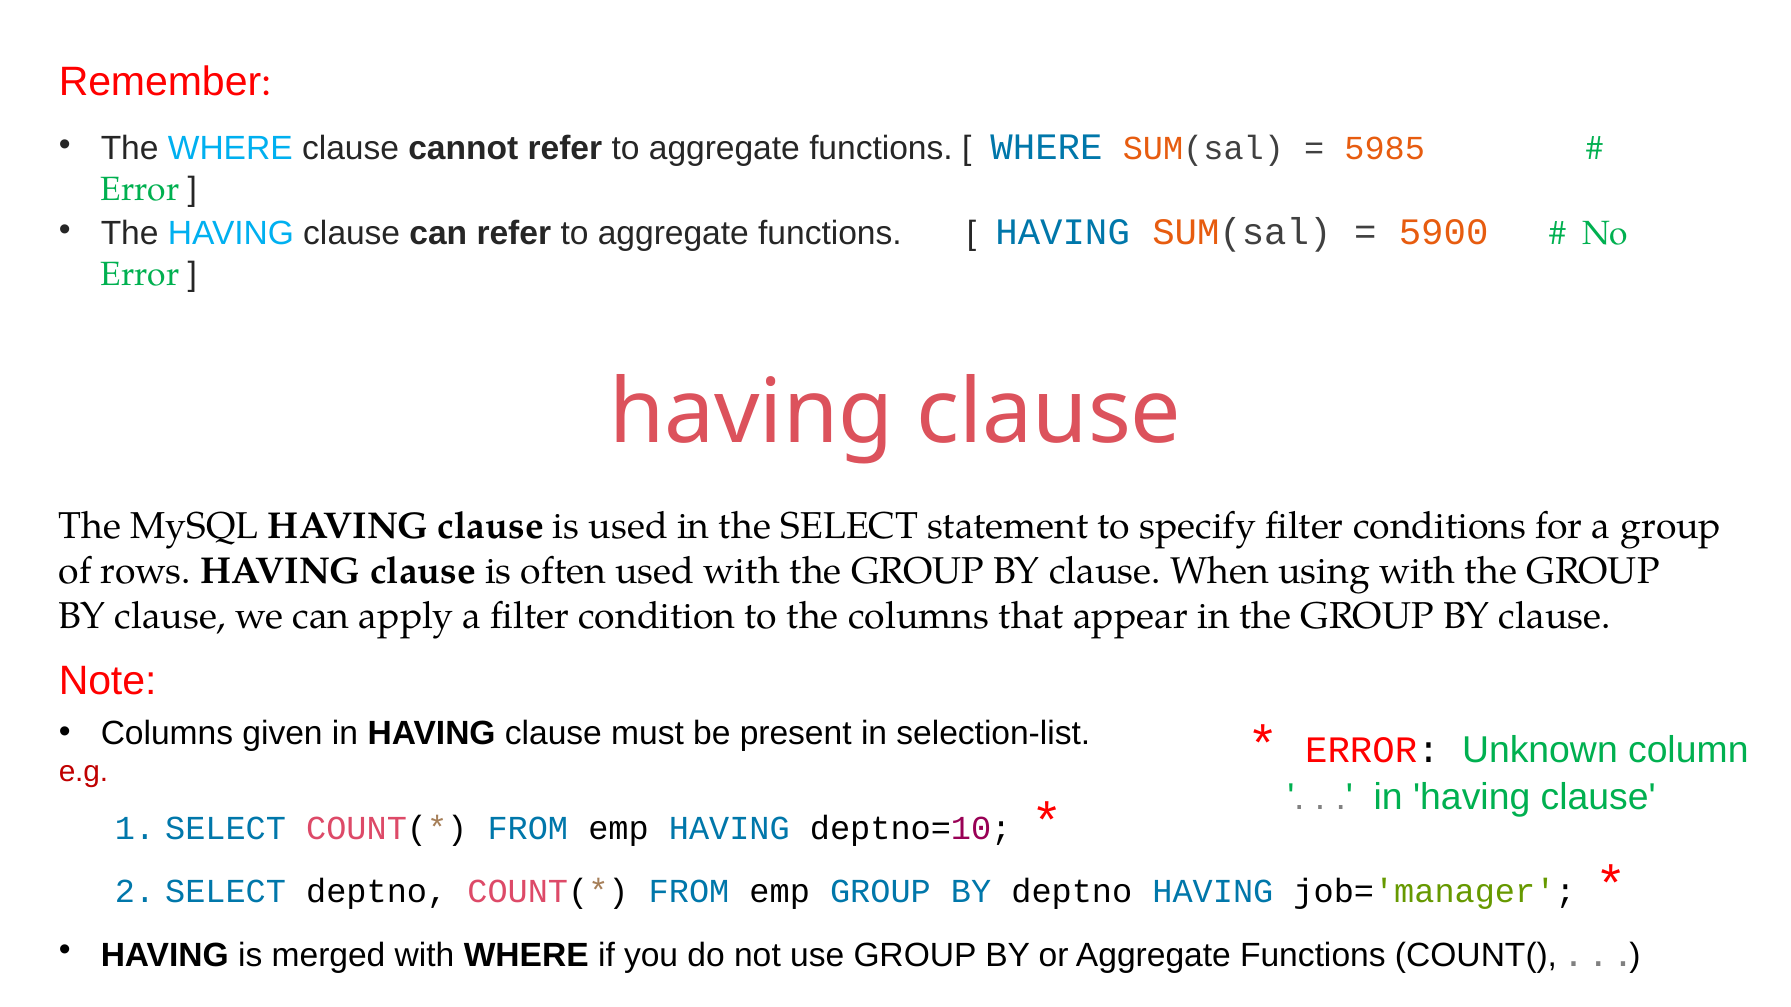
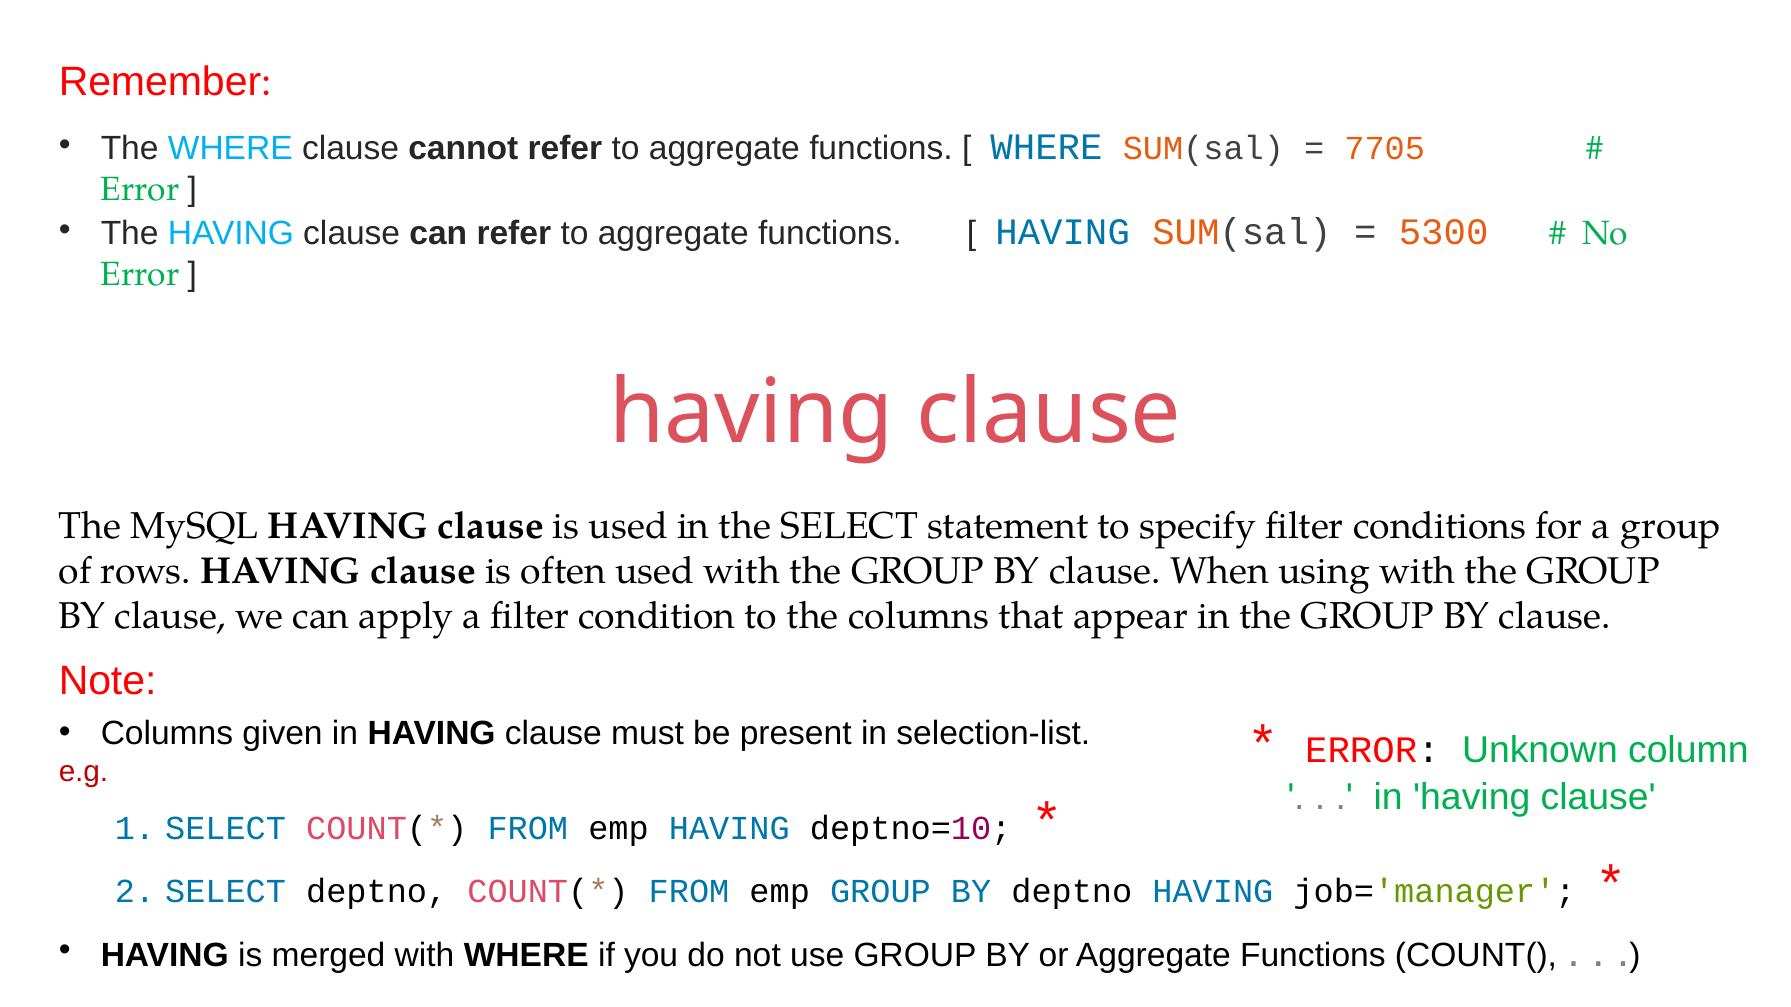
5985: 5985 -> 7705 (1385, 148)
5900: 5900 -> 5300 (1444, 232)
